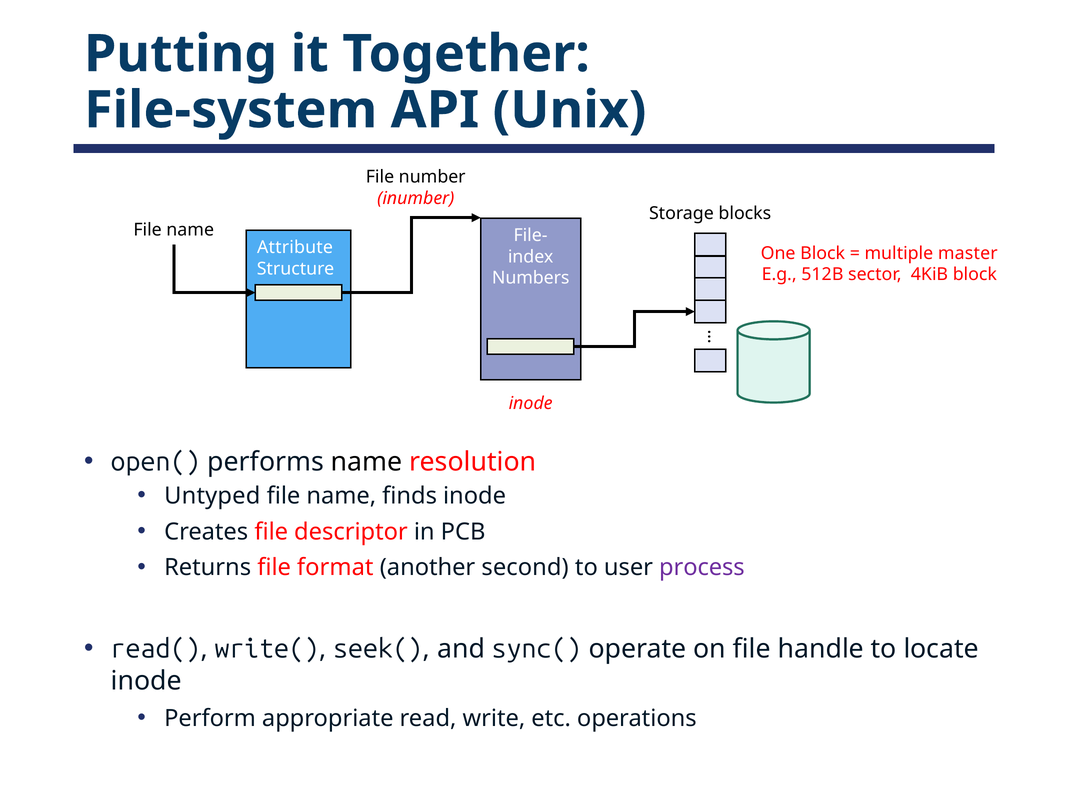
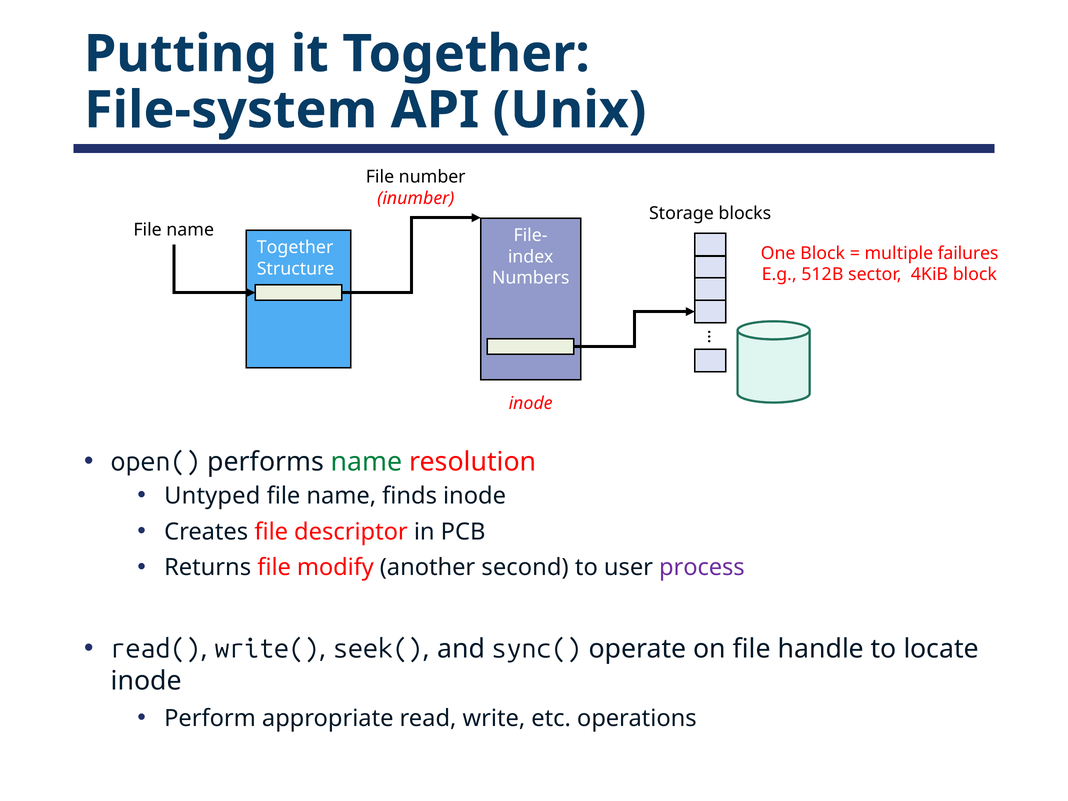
Attribute: Attribute -> Together (295, 247)
master: master -> failures (968, 253)
name colour: black -> green (367, 462)
format: format -> modify (335, 568)
